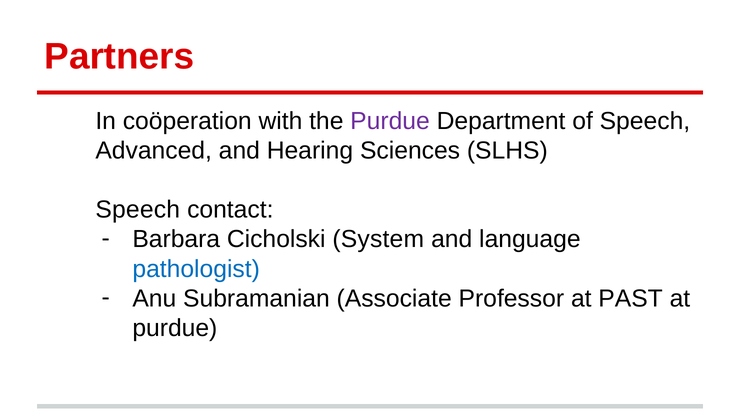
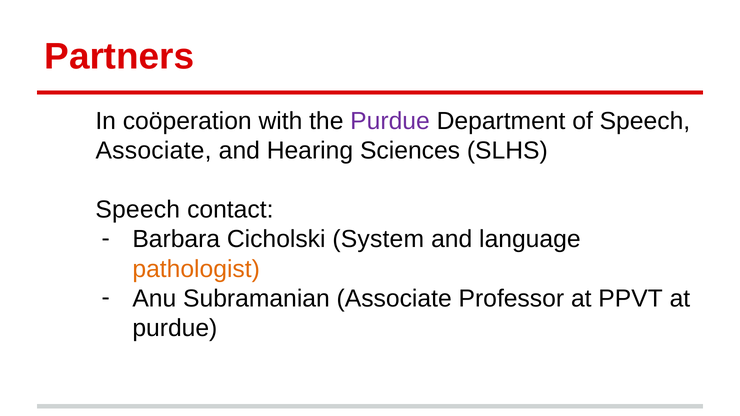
Advanced: Advanced -> Associate (154, 151)
pathologist colour: blue -> orange (196, 269)
PAST: PAST -> PPVT (631, 299)
